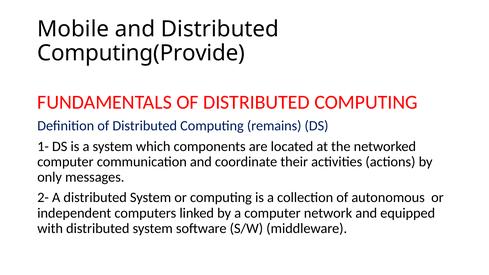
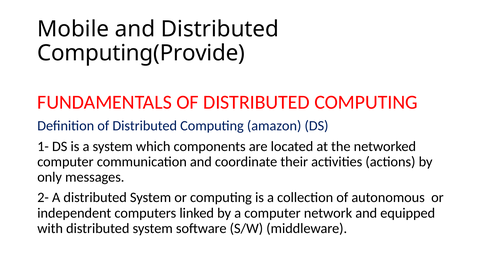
remains: remains -> amazon (274, 126)
